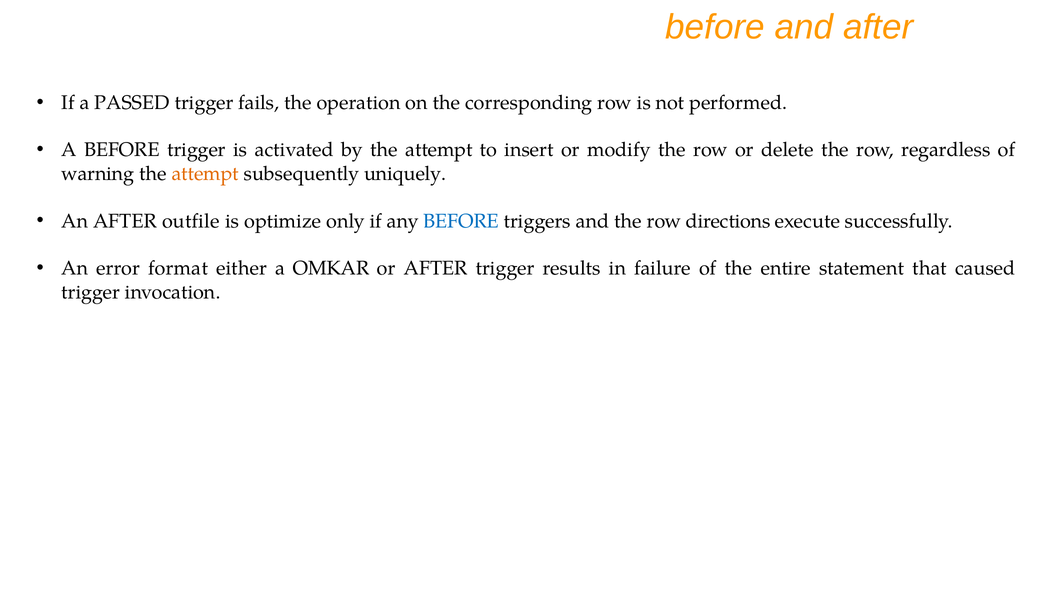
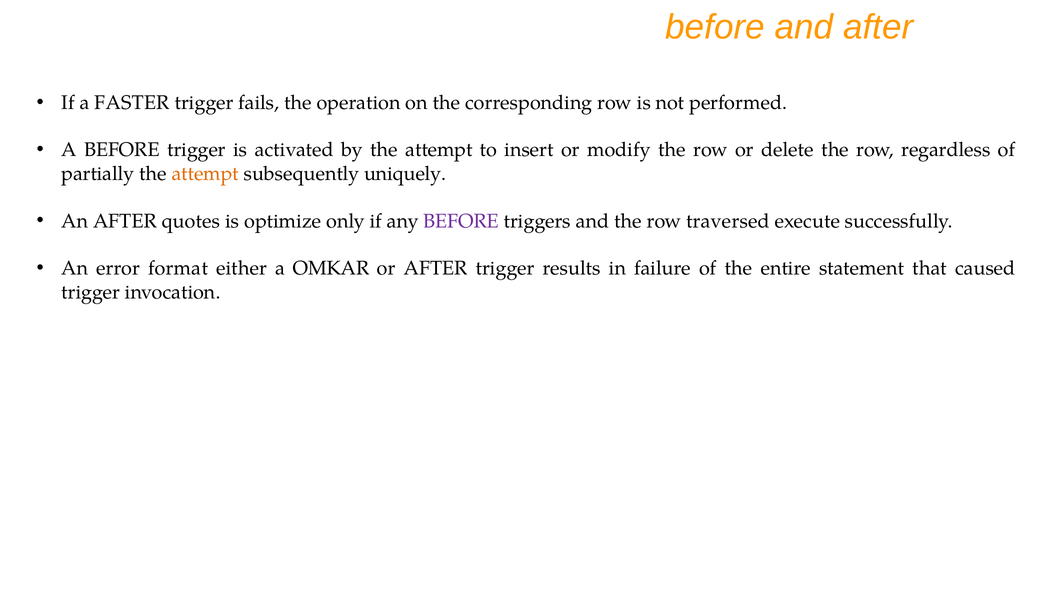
PASSED: PASSED -> FASTER (132, 103)
warning: warning -> partially (98, 174)
outfile: outfile -> quotes (191, 221)
BEFORE colour: blue -> purple (461, 221)
directions: directions -> traversed (728, 221)
